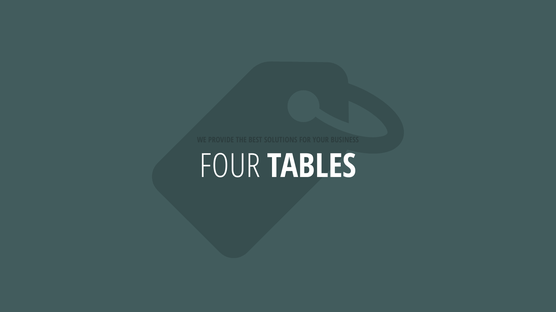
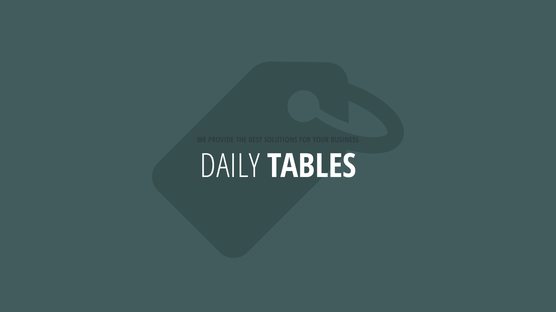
FOUR: FOUR -> DAILY (230, 167)
